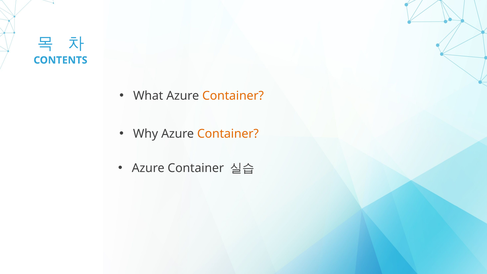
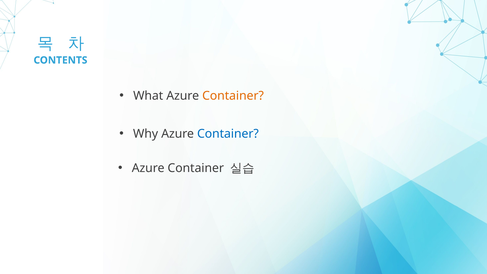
Container colour: orange -> blue (228, 134)
